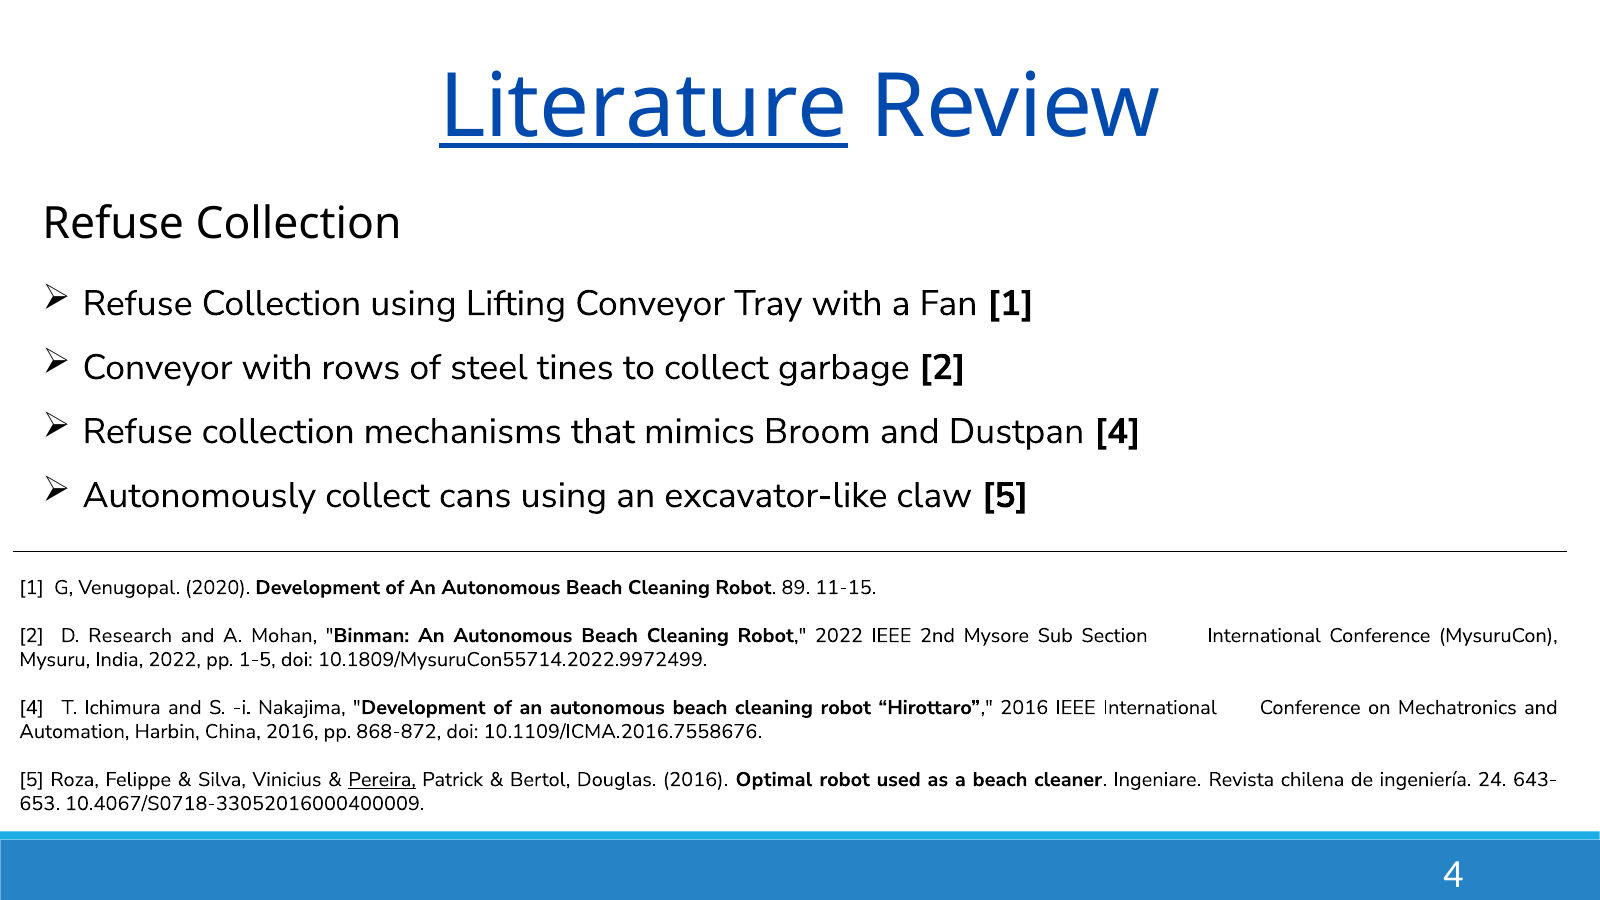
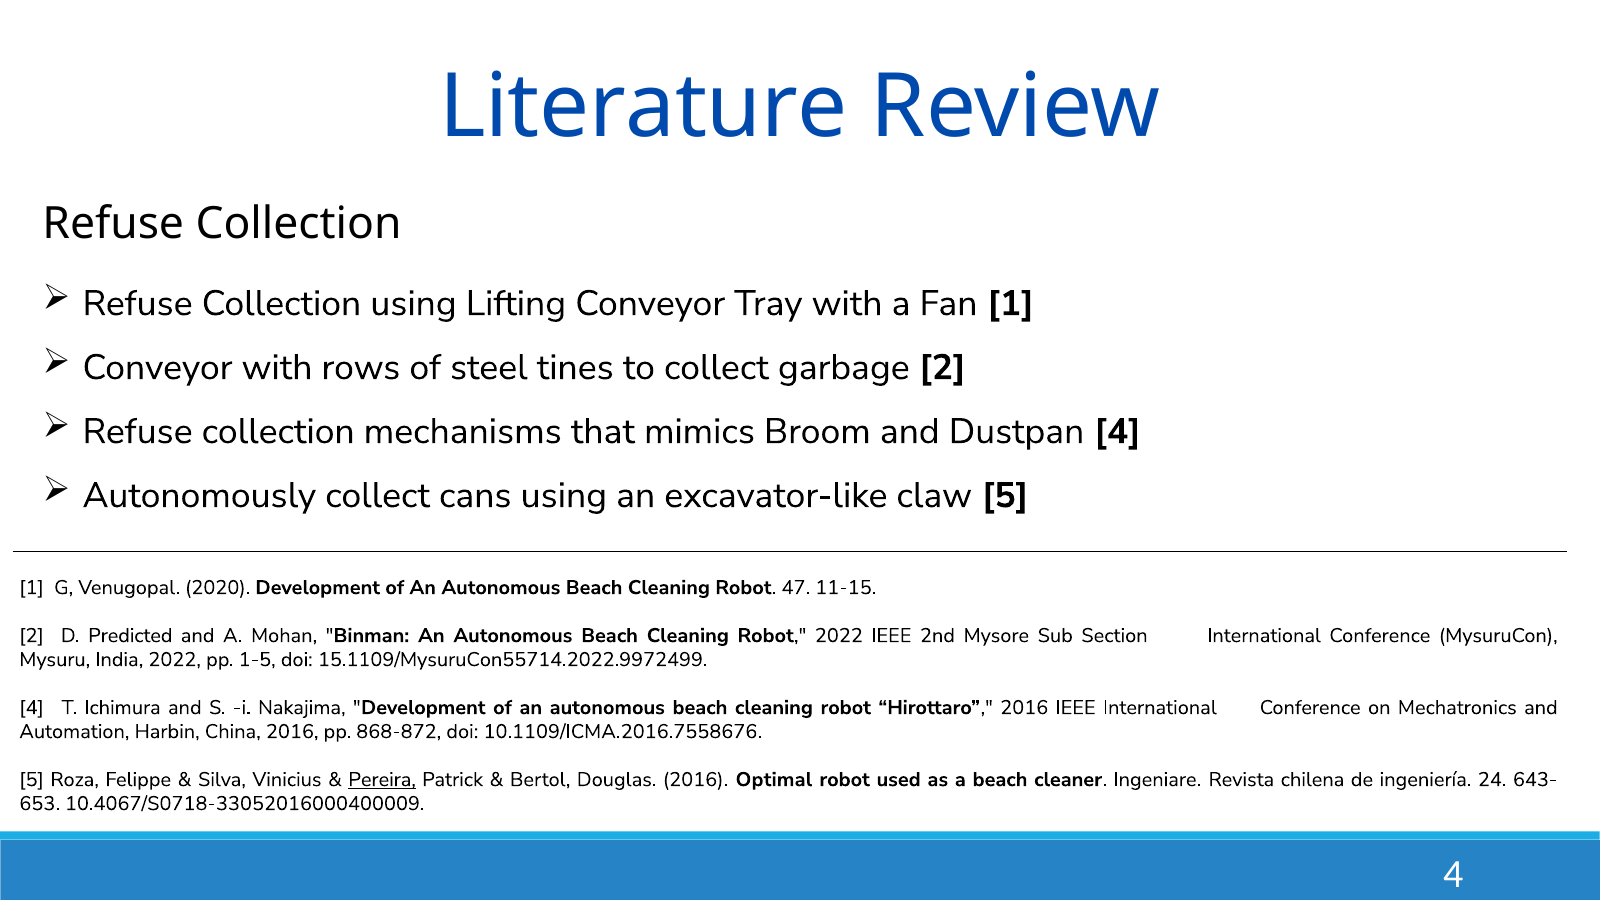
Literature underline: present -> none (644, 107)
89: 89 -> 47 (796, 588)
Research: Research -> Predicted (130, 636)
10.1809/MysuruCon55714.2022.9972499: 10.1809/MysuruCon55714.2022.9972499 -> 15.1109/MysuruCon55714.2022.9972499 (513, 660)
